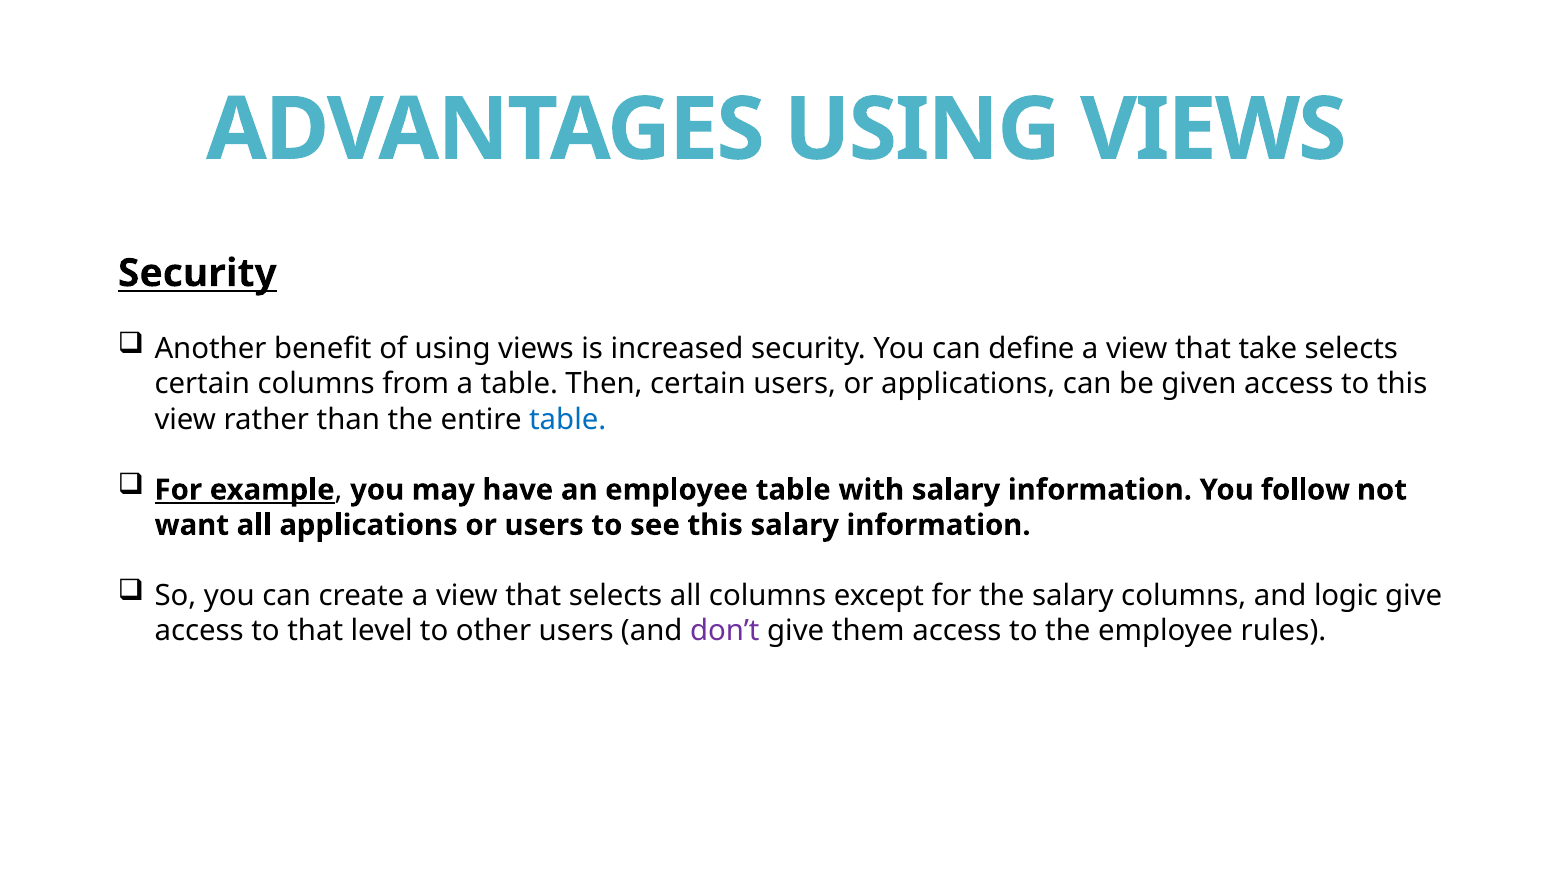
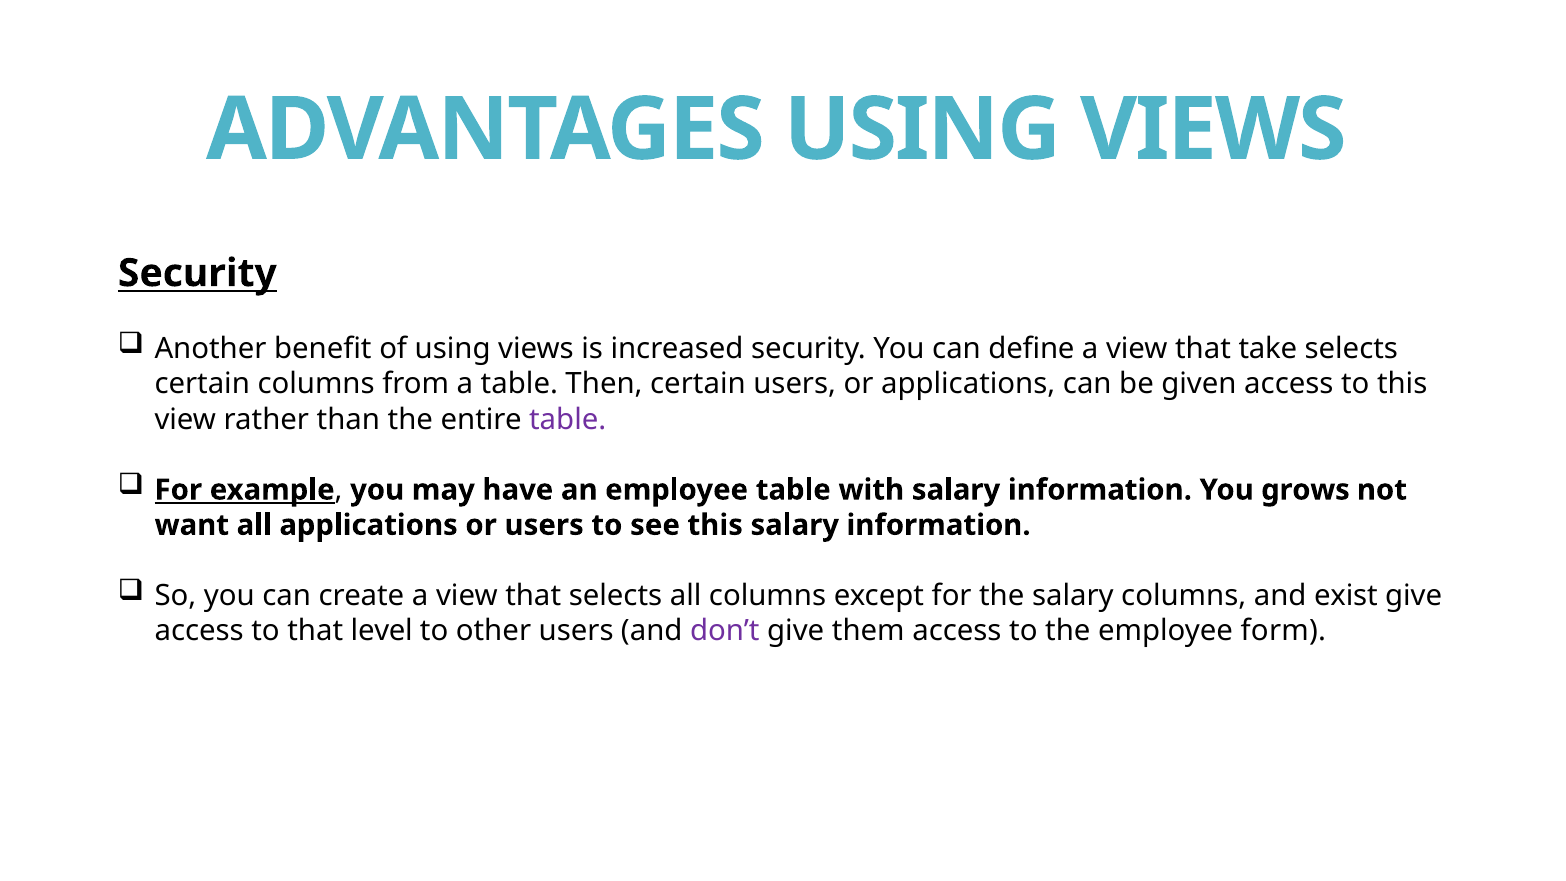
table colour: blue -> purple (568, 419)
follow: follow -> grows (1305, 490)
logic: logic -> exist (1346, 595)
rules: rules -> form (1283, 631)
